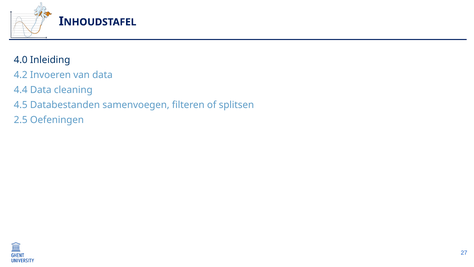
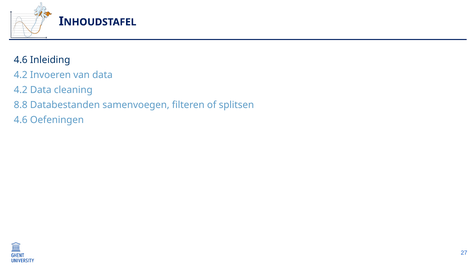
4.0: 4.0 -> 4.6 (21, 60)
4.4: 4.4 -> 4.2 (21, 90)
4.5: 4.5 -> 8.8 (21, 105)
2.5: 2.5 -> 4.6 (21, 120)
